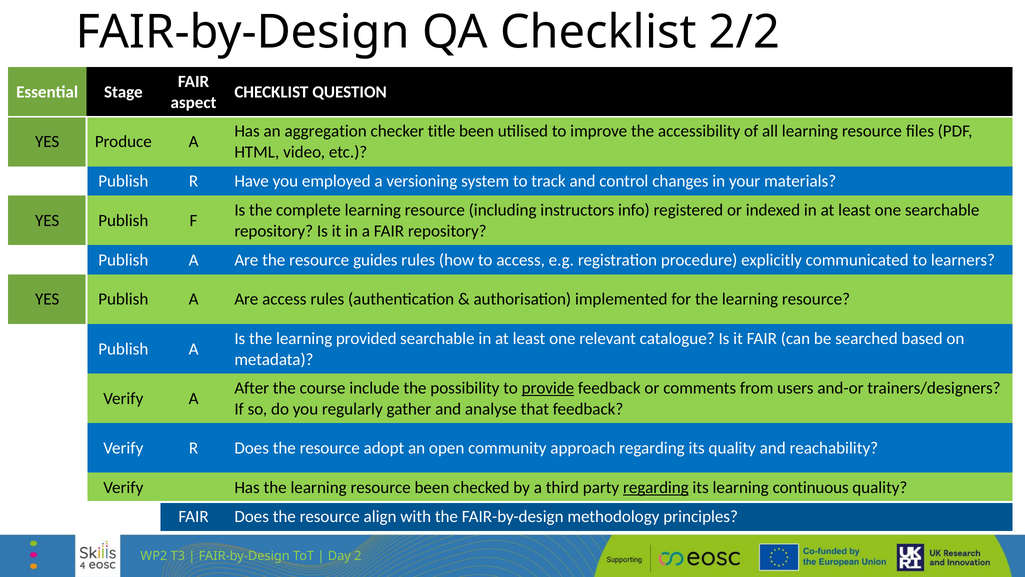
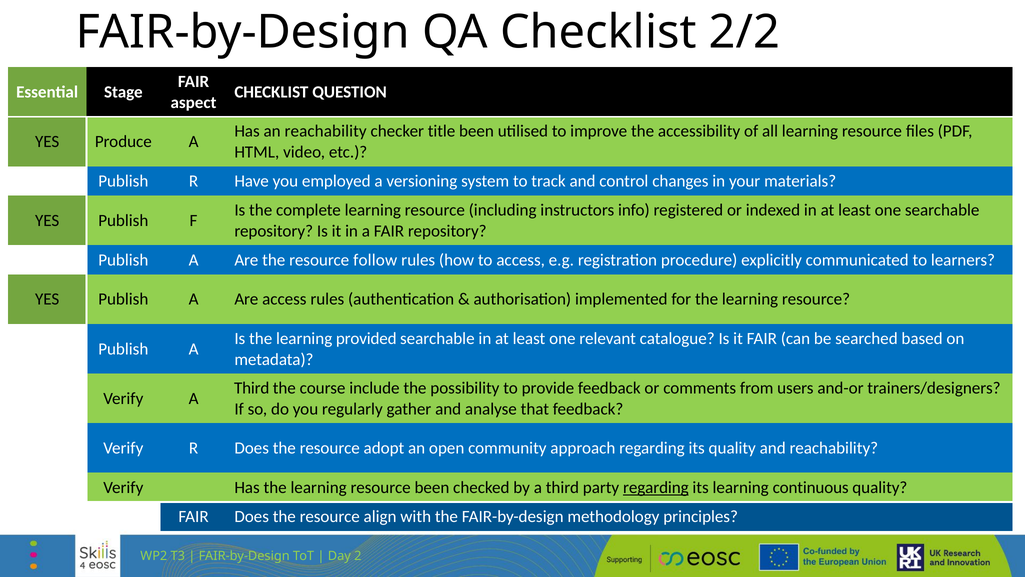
an aggregation: aggregation -> reachability (326, 131)
guides: guides -> follow (375, 260)
After: After -> Third (252, 388)
provide underline: present -> none (548, 388)
